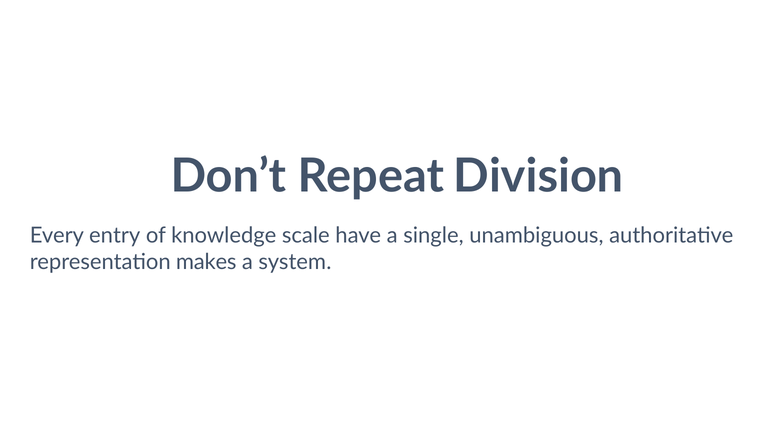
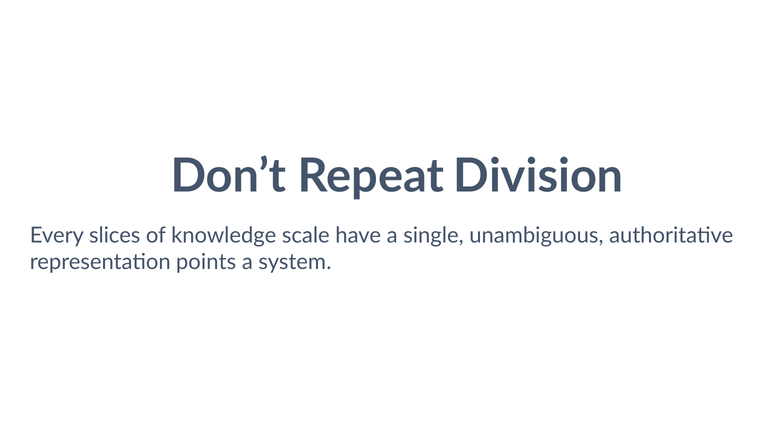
entry: entry -> slices (115, 235)
makes: makes -> points (206, 261)
